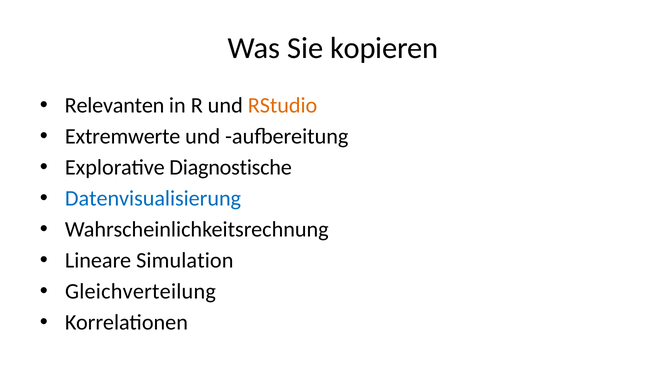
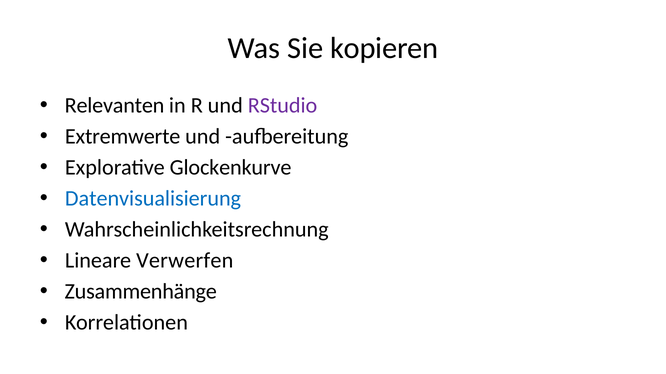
RStudio colour: orange -> purple (283, 106)
Diagnostische: Diagnostische -> Glockenkurve (231, 168)
Simulation: Simulation -> Verwerfen (185, 261)
Gleichverteilung: Gleichverteilung -> Zusammenhänge (141, 292)
